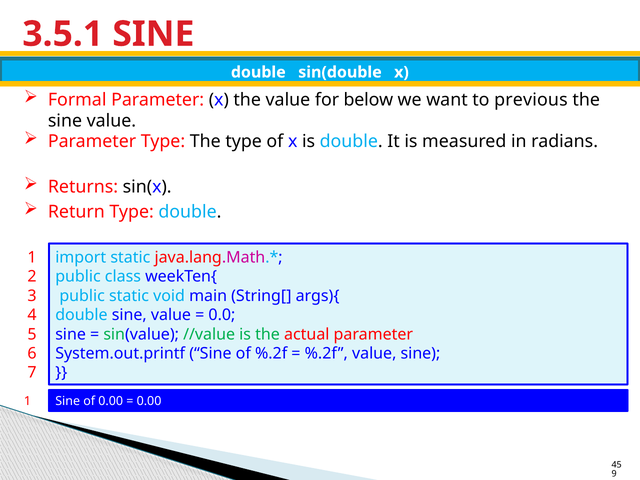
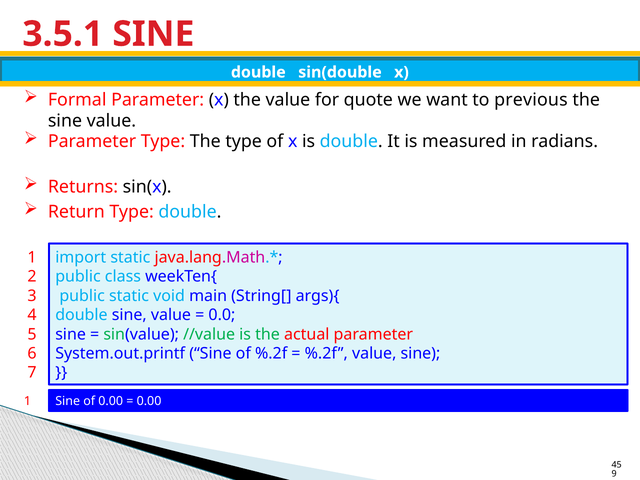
below: below -> quote (368, 100)
